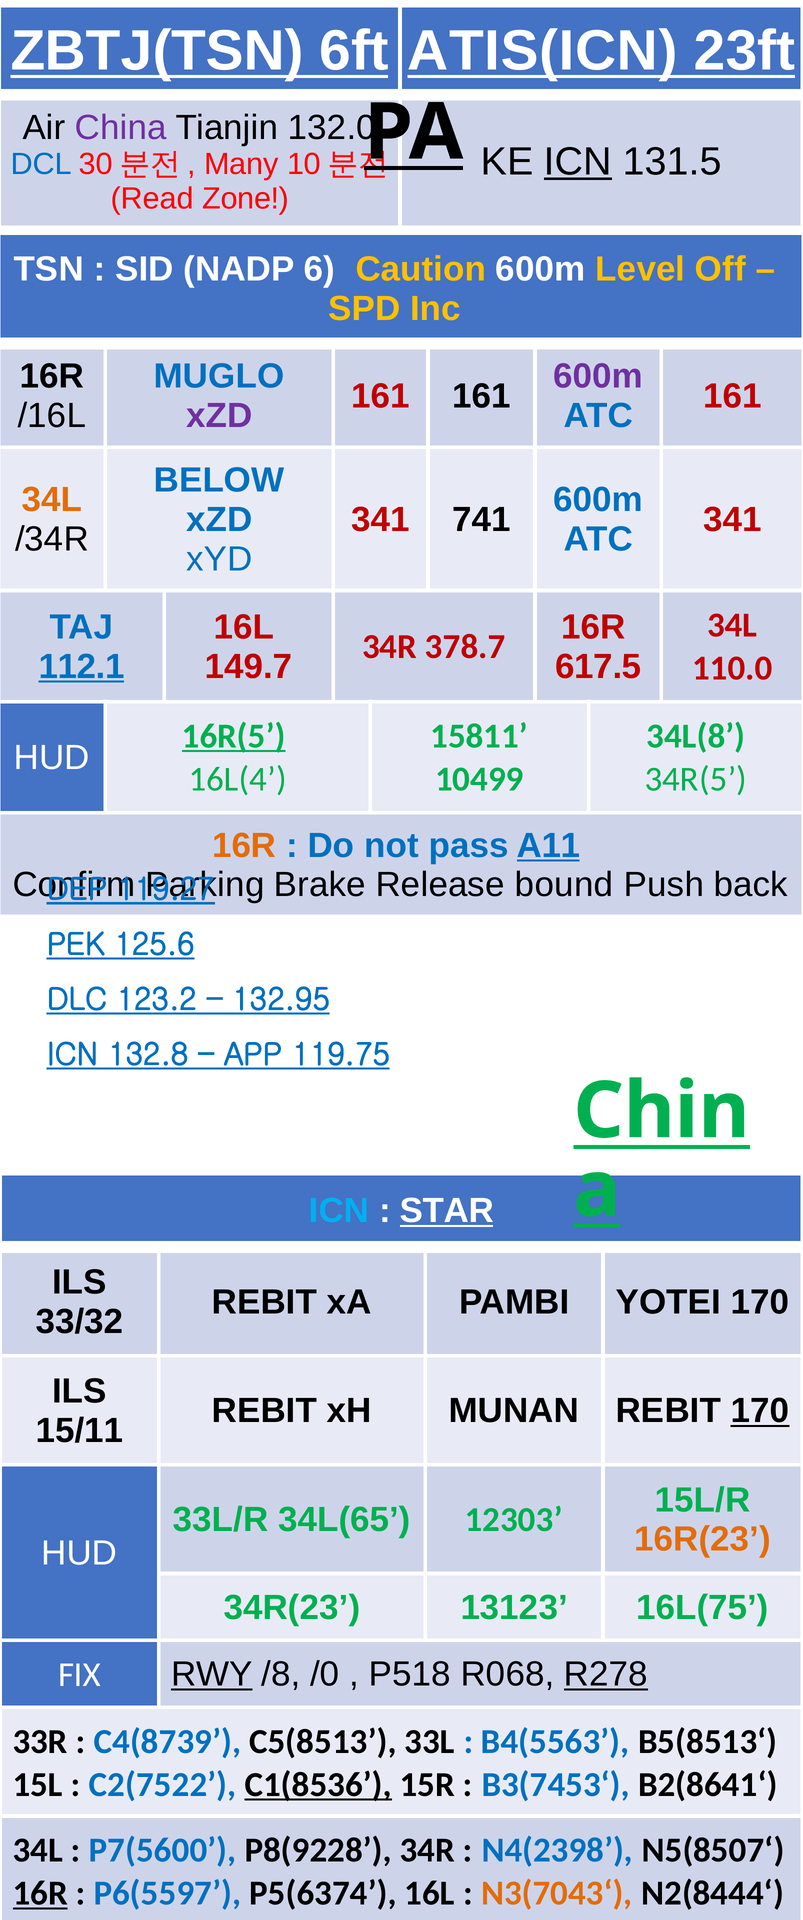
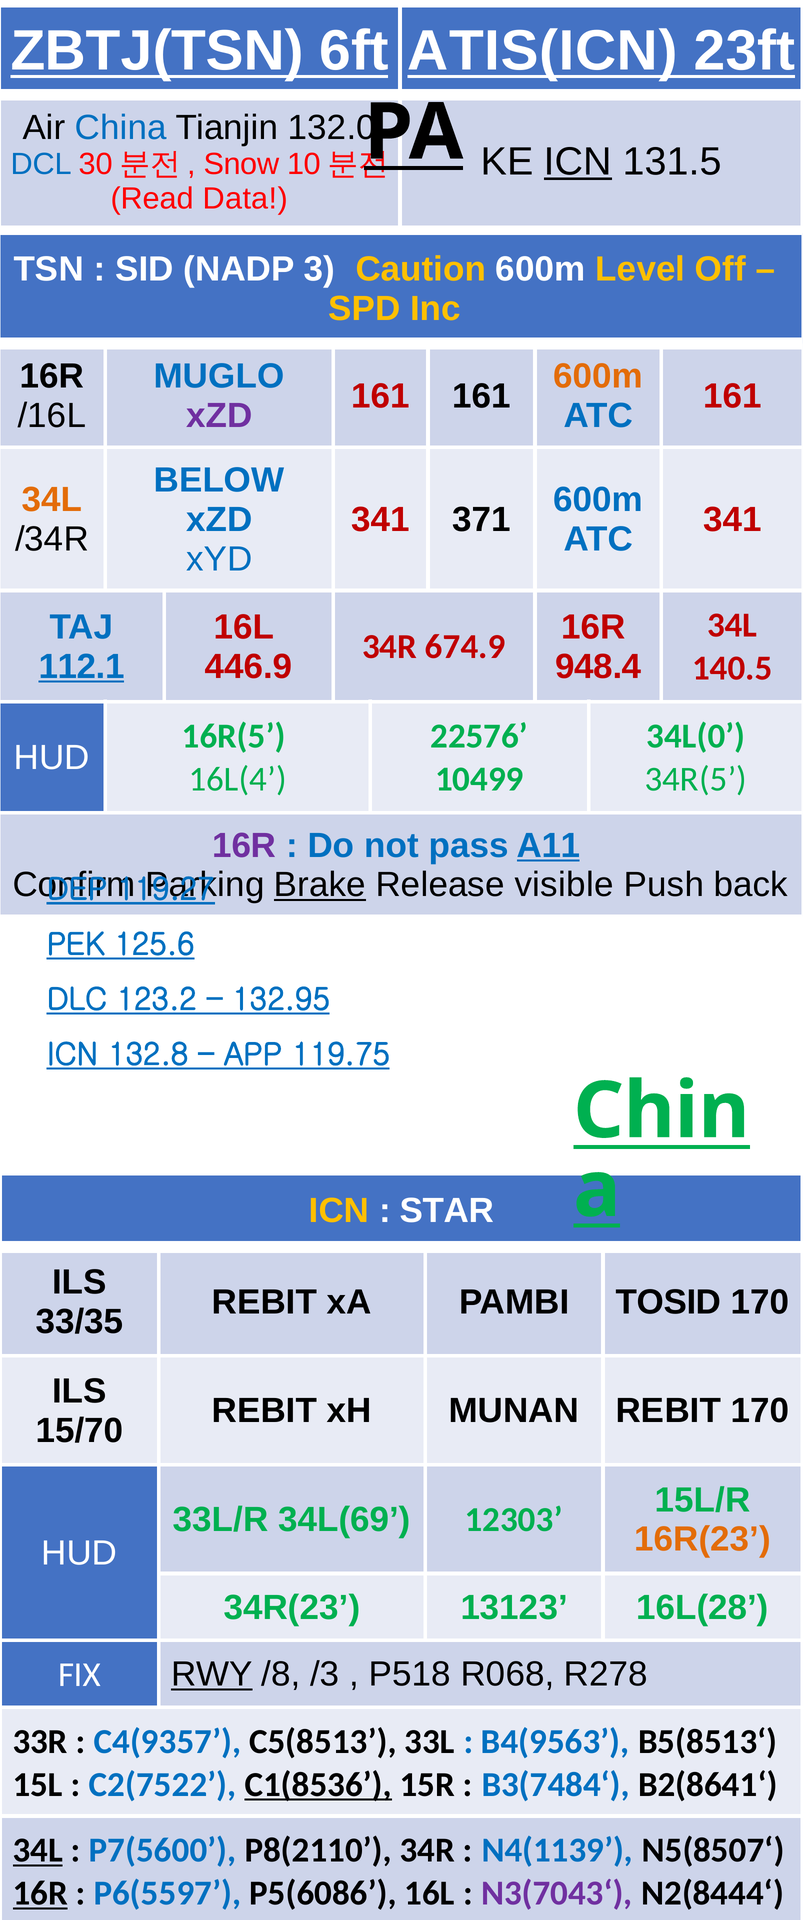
China colour: purple -> blue (121, 128)
Many: Many -> Snow (241, 164)
Zone: Zone -> Data (245, 199)
6: 6 -> 3 (319, 269)
600m colour: purple -> orange (598, 377)
741: 741 -> 371 (481, 520)
378.7: 378.7 -> 674.9 (465, 647)
149.7: 149.7 -> 446.9 (249, 667)
617.5: 617.5 -> 948.4 (598, 667)
110.0: 110.0 -> 140.5 (732, 669)
16R(5 underline: present -> none (234, 737)
15811: 15811 -> 22576 (479, 737)
34L(8: 34L(8 -> 34L(0 (696, 737)
16R colour: orange -> purple (244, 846)
Brake underline: none -> present (320, 886)
bound: bound -> visible (564, 886)
ICN colour: light blue -> yellow (339, 1212)
STAR underline: present -> none (447, 1212)
YOTEI: YOTEI -> TOSID (668, 1303)
33/32: 33/32 -> 33/35 (80, 1323)
170 underline: present -> none (760, 1412)
15/11: 15/11 -> 15/70 (80, 1432)
34L(65: 34L(65 -> 34L(69 (344, 1521)
16L(75: 16L(75 -> 16L(28 (702, 1609)
/0: /0 -> /3 (325, 1676)
R278 underline: present -> none (606, 1676)
C4(8739: C4(8739 -> C4(9357 (167, 1743)
B4(5563: B4(5563 -> B4(9563 (555, 1743)
B3(7453‘: B3(7453‘ -> B3(7484‘ (556, 1786)
34L underline: none -> present (38, 1852)
P8(9228: P8(9228 -> P8(2110 (318, 1852)
N4(2398: N4(2398 -> N4(1139 (557, 1852)
P5(6374: P5(6374 -> P5(6086 (323, 1895)
N3(7043‘ colour: orange -> purple (557, 1895)
